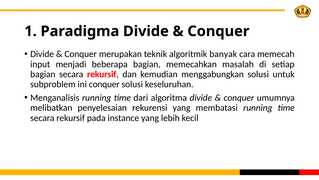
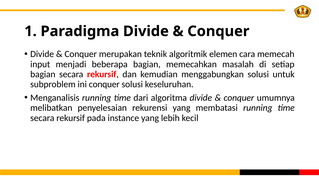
banyak: banyak -> elemen (223, 54)
